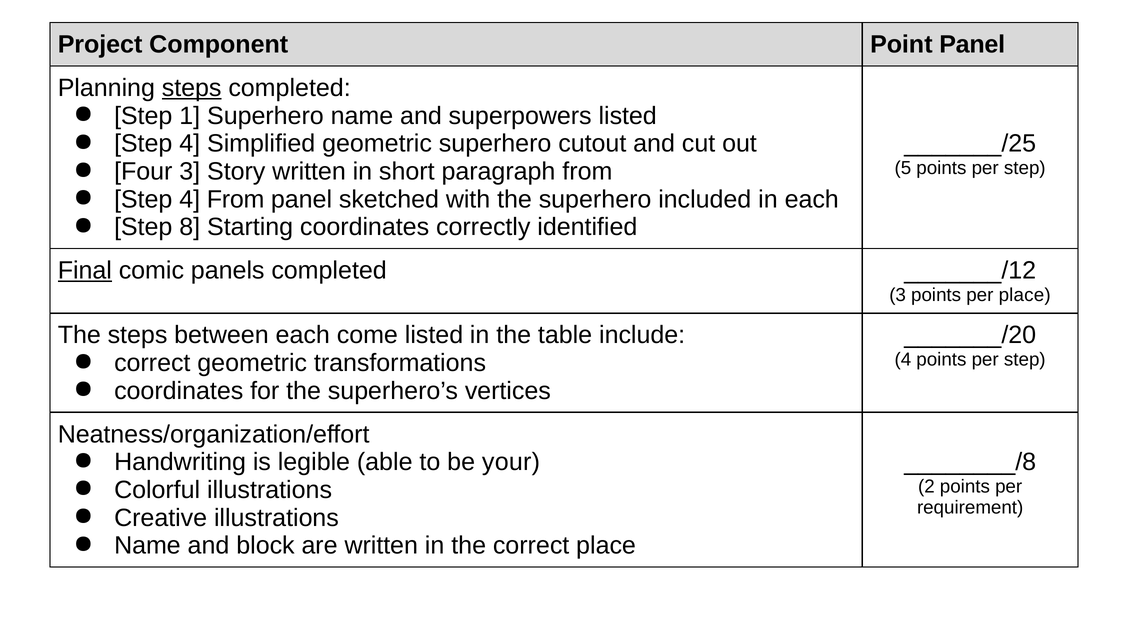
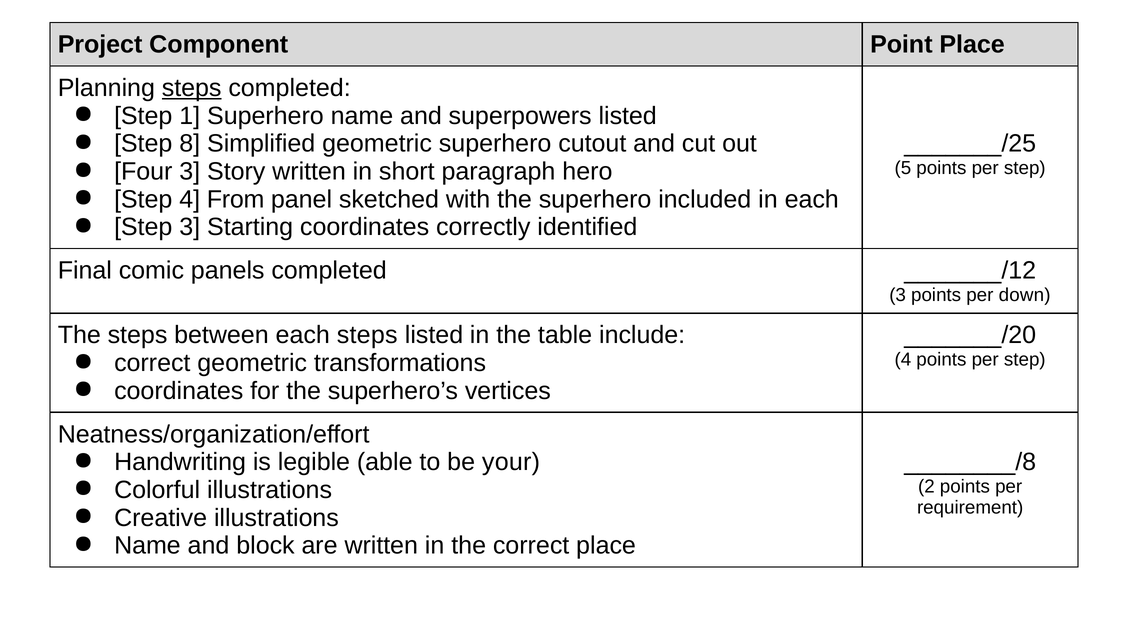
Point Panel: Panel -> Place (972, 45)
4: 4 -> 8 (190, 144)
paragraph from: from -> hero (587, 172)
Step 8: 8 -> 3 (190, 227)
Final underline: present -> none (85, 271)
per place: place -> down (1025, 295)
each come: come -> steps (367, 335)
